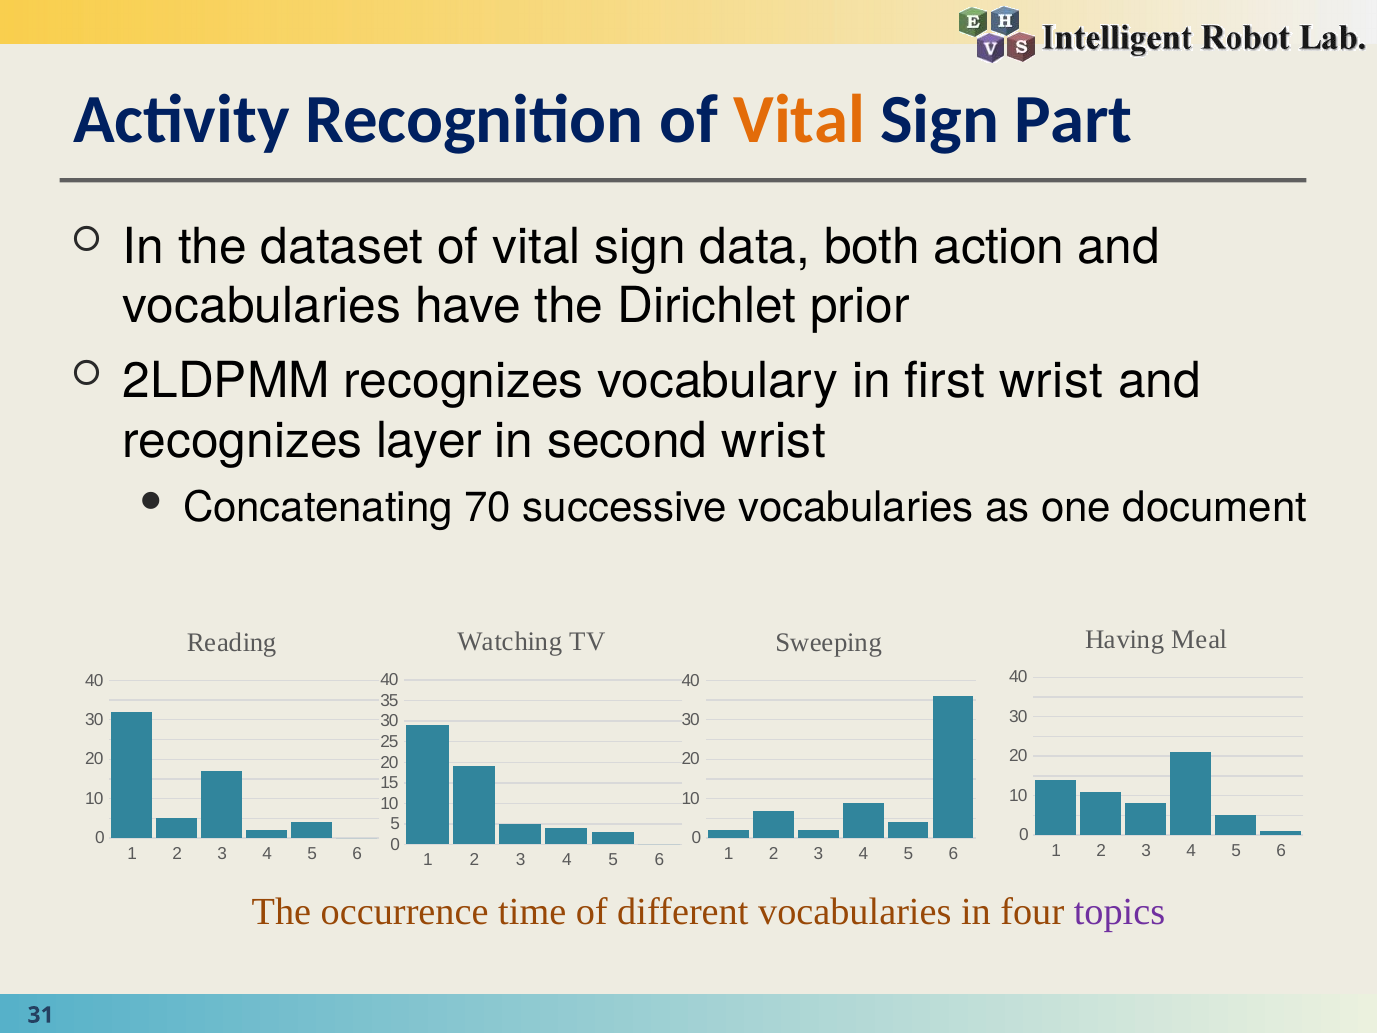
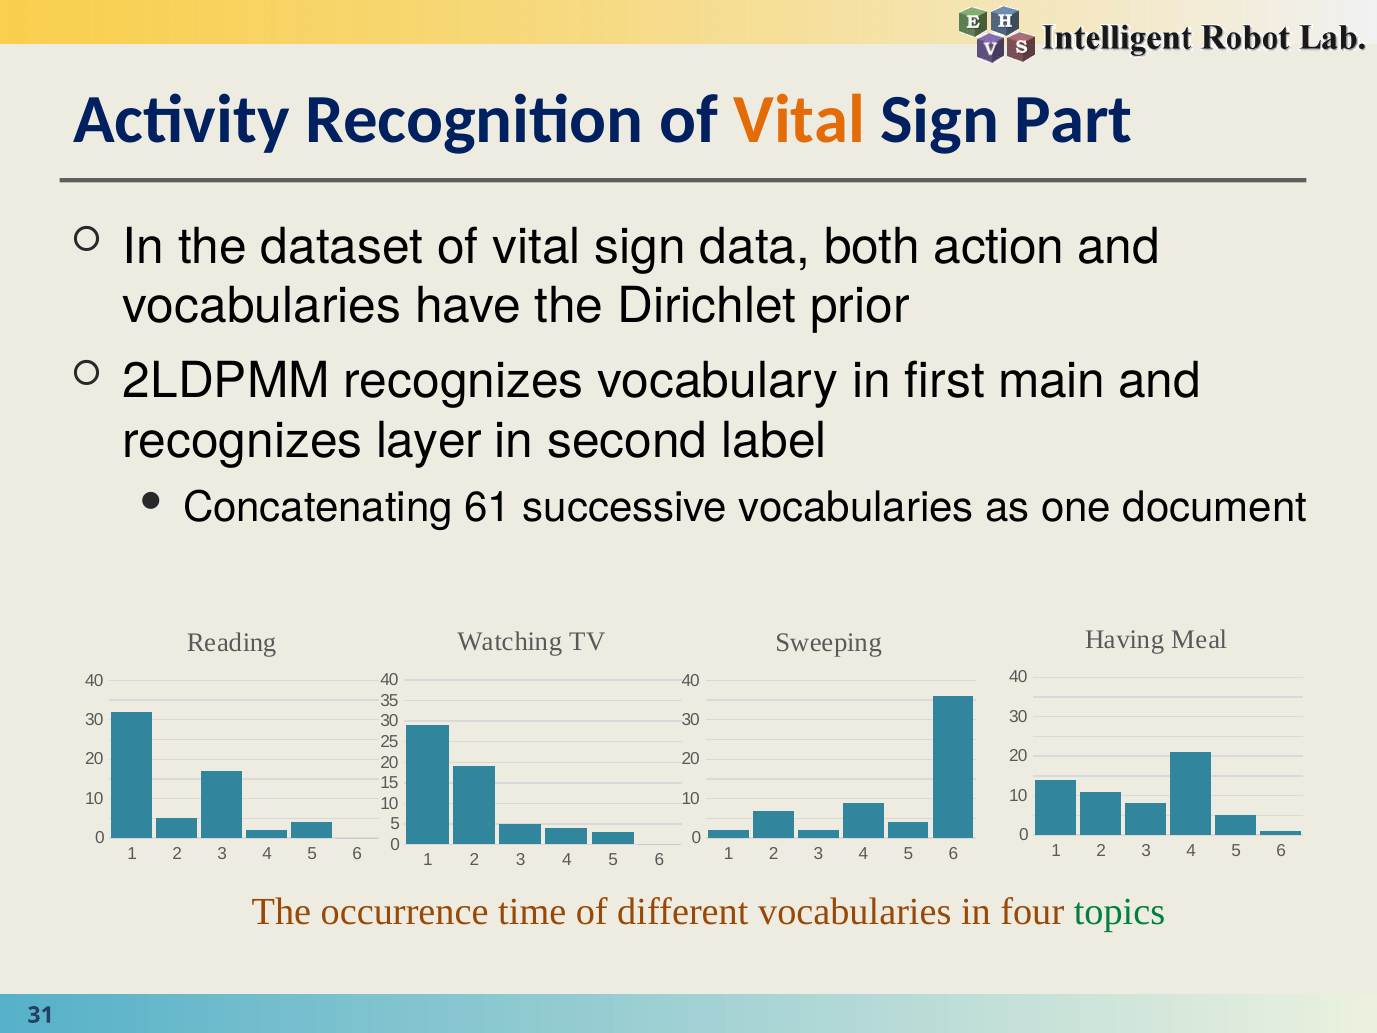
first wrist: wrist -> main (1052, 381)
second wrist: wrist -> label (774, 441)
70: 70 -> 61 (488, 508)
topics colour: purple -> green (1119, 911)
